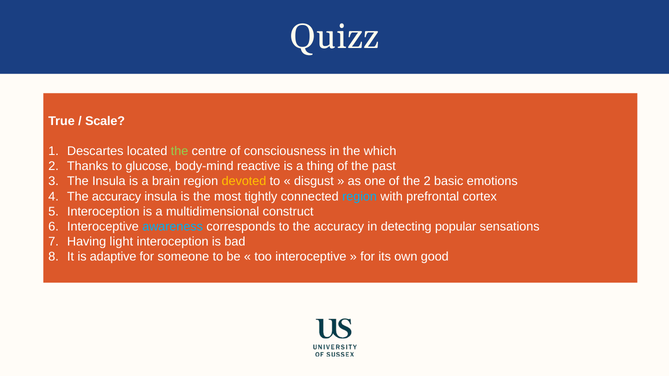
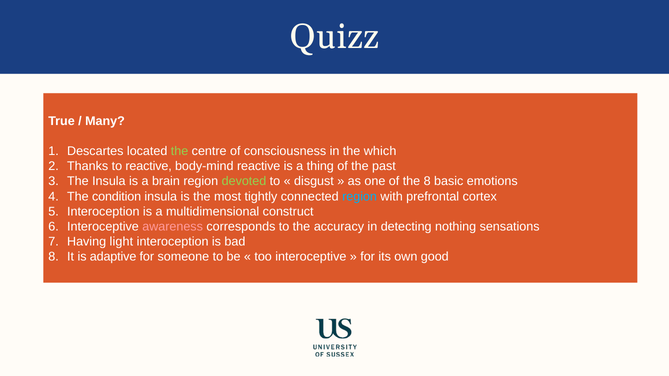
Scale: Scale -> Many (105, 121)
to glucose: glucose -> reactive (149, 166)
devoted colour: yellow -> light green (244, 181)
the 2: 2 -> 8 (427, 181)
accuracy: accuracy -> condition (117, 197)
awareness colour: light blue -> pink (173, 227)
popular: popular -> nothing (456, 227)
